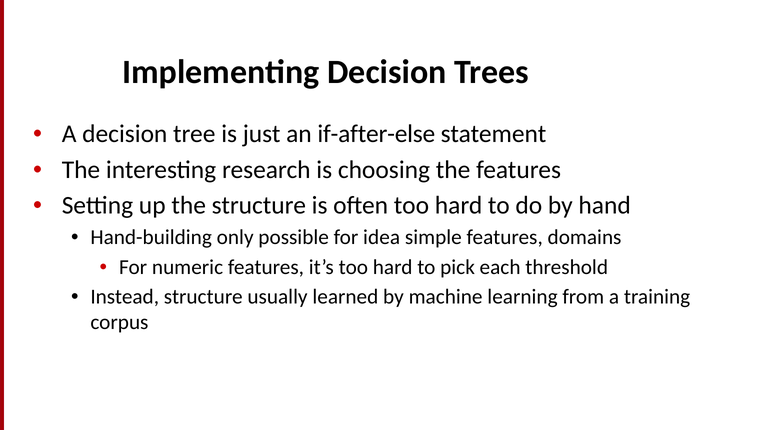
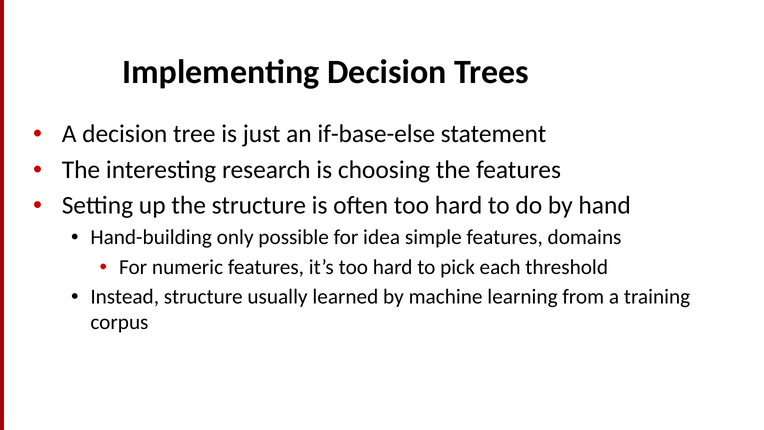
if-after-else: if-after-else -> if-base-else (376, 134)
